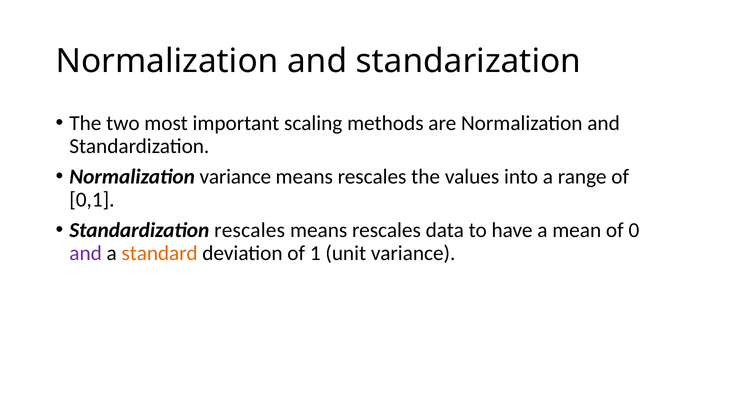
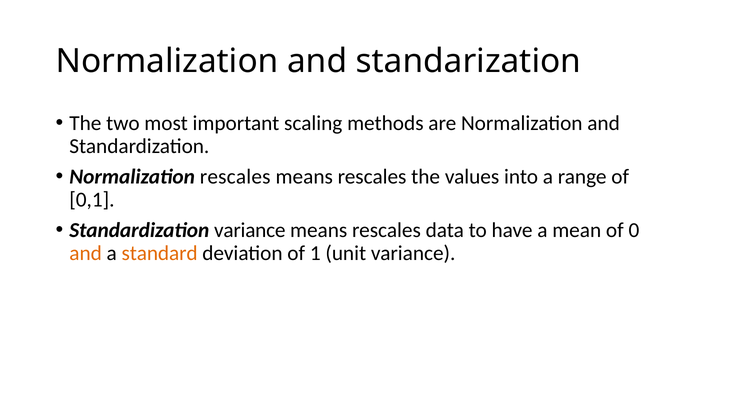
Normalization variance: variance -> rescales (235, 177)
Standardization rescales: rescales -> variance (250, 231)
and colour: purple -> orange (86, 254)
